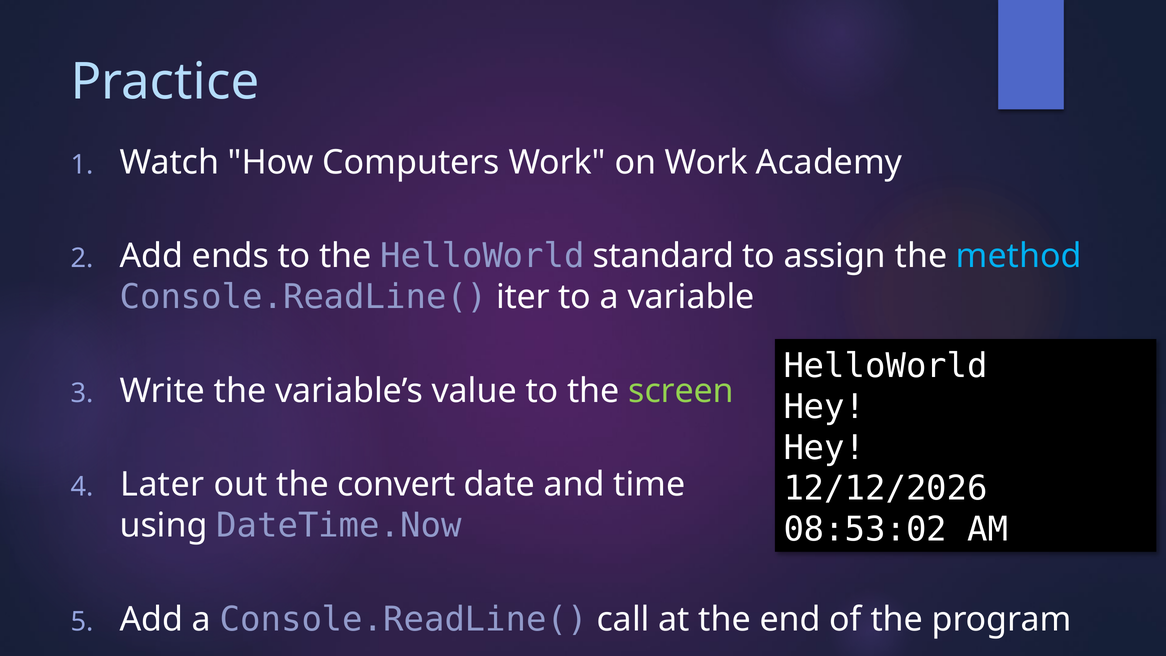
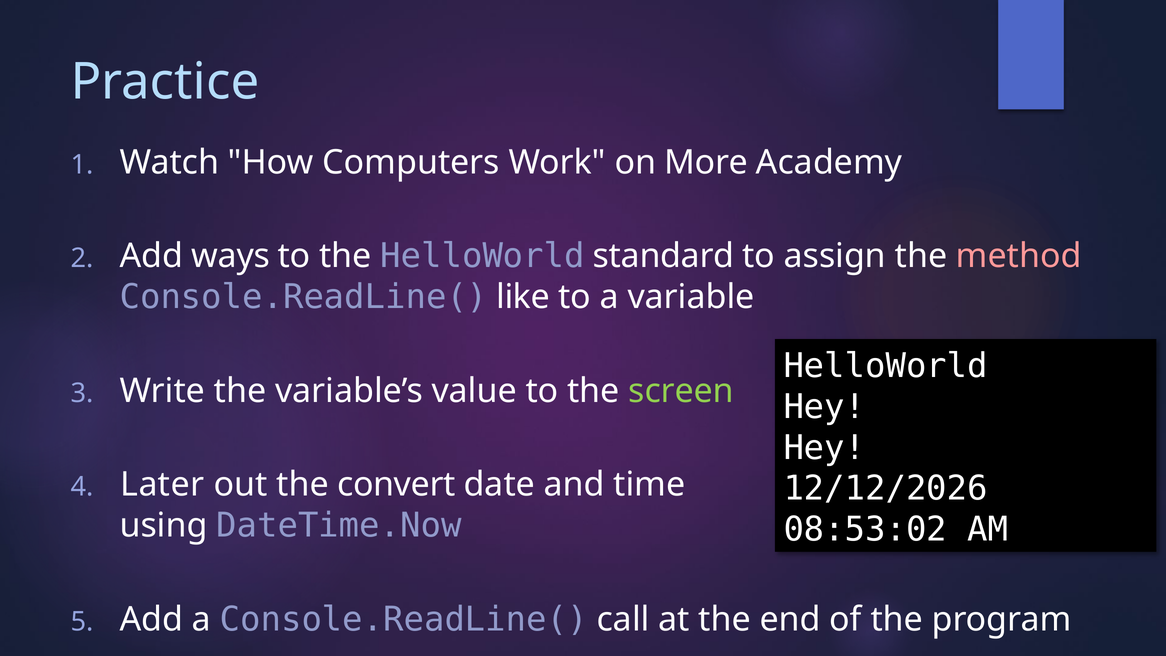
on Work: Work -> More (706, 162)
ends: ends -> ways (231, 256)
method colour: light blue -> pink (1019, 256)
iter: iter -> like (523, 297)
